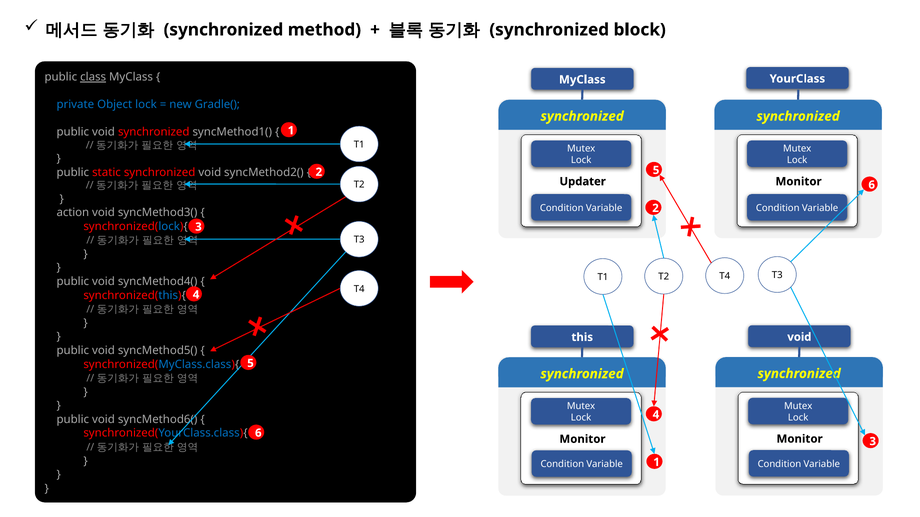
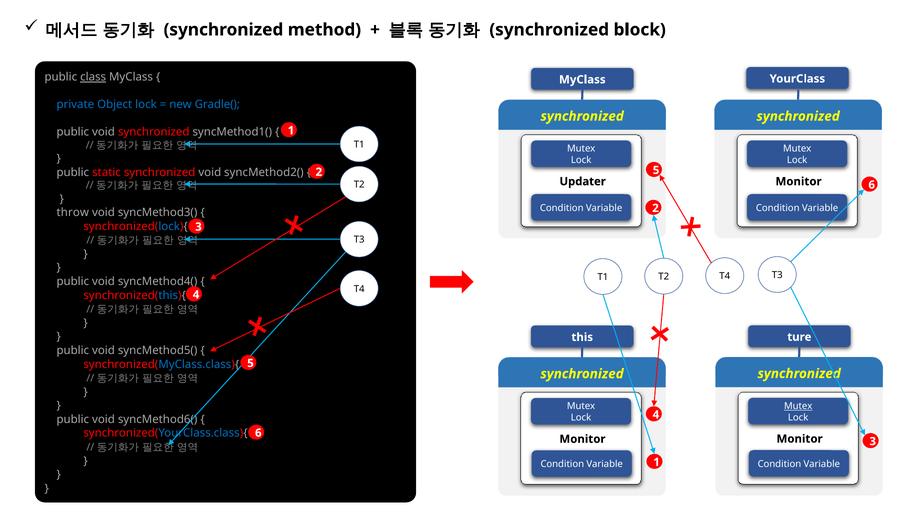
action: action -> throw (73, 213)
void: void -> ture (799, 337)
Mutex underline: none -> present (798, 406)
